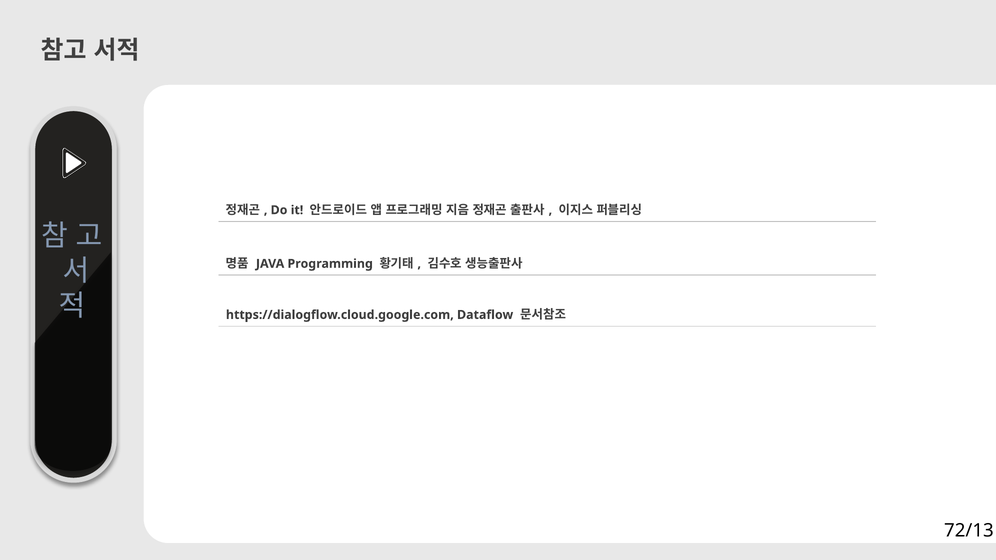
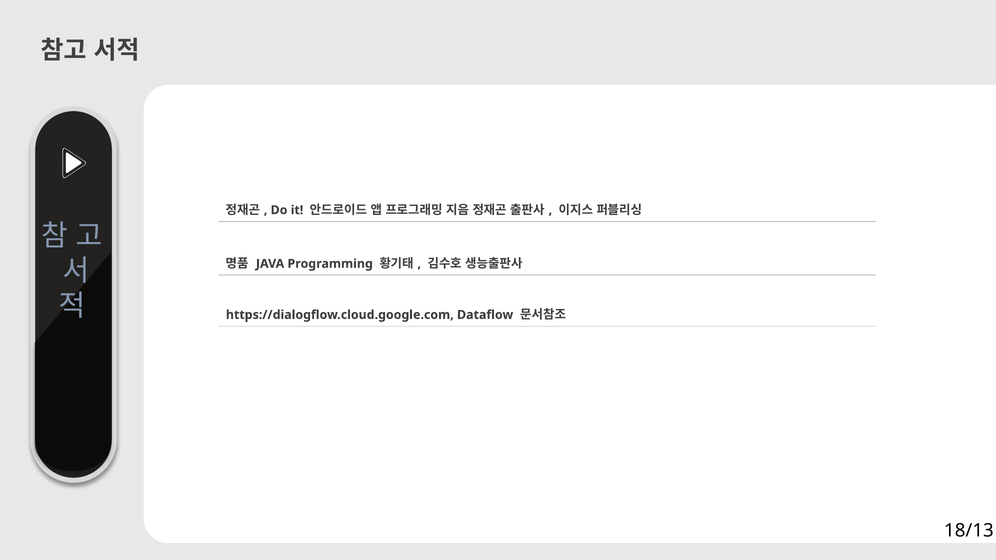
72/13: 72/13 -> 18/13 (969, 531)
